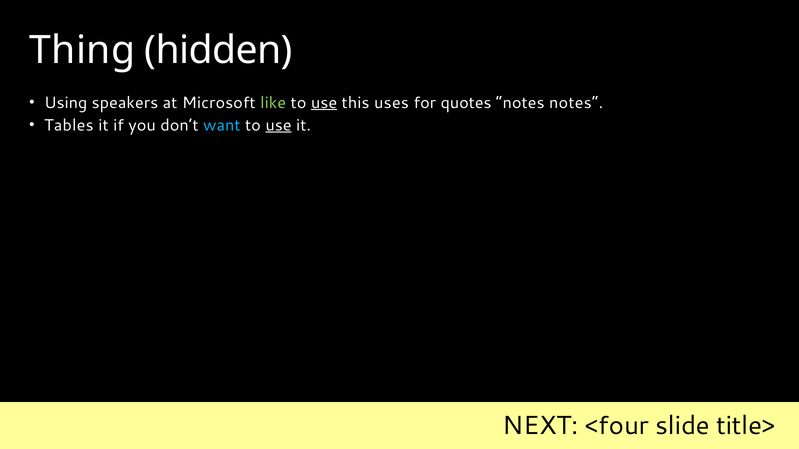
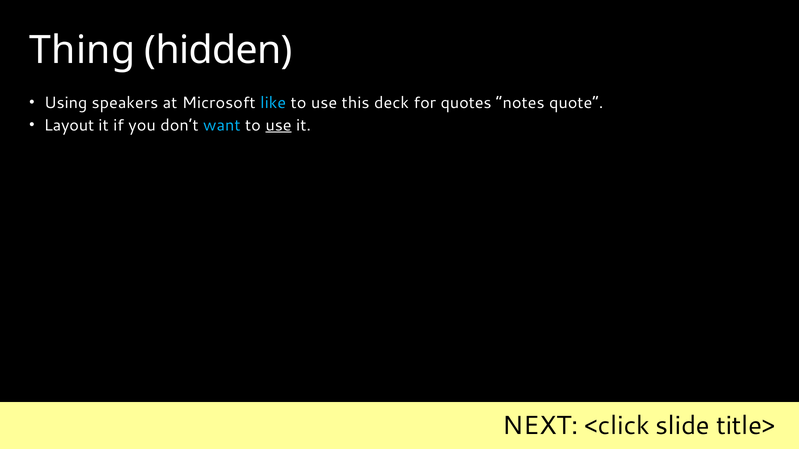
like colour: light green -> light blue (273, 103)
use underline: present -> none (324, 103)
uses: uses -> deck (392, 103)
notes notes: notes -> quote (576, 103)
Tables: Tables -> Layout (69, 125)
<four: <four -> <click (617, 426)
